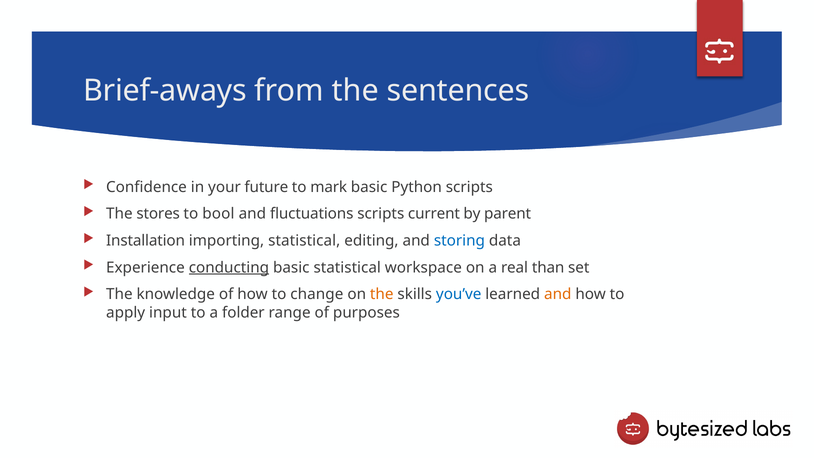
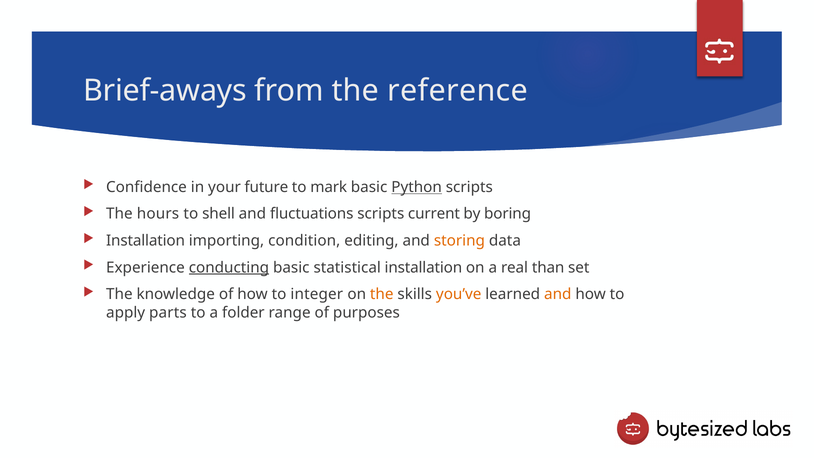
sentences: sentences -> reference (458, 91)
Python underline: none -> present (417, 187)
stores: stores -> hours (158, 214)
bool: bool -> shell (219, 214)
parent: parent -> boring (508, 214)
importing statistical: statistical -> condition (304, 241)
storing colour: blue -> orange (459, 241)
statistical workspace: workspace -> installation (423, 267)
change: change -> integer (317, 294)
you’ve colour: blue -> orange (459, 294)
input: input -> parts (168, 313)
